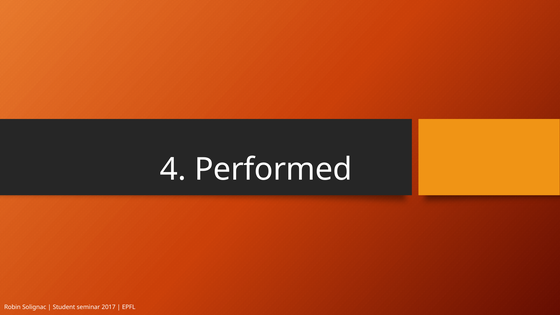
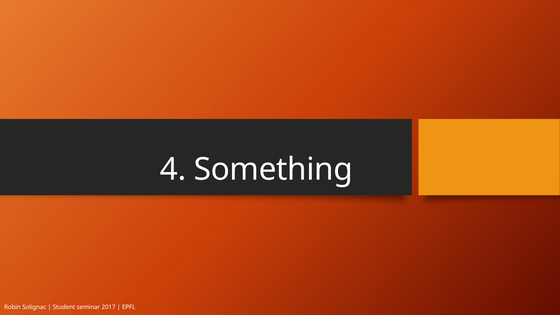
Performed: Performed -> Something (273, 169)
